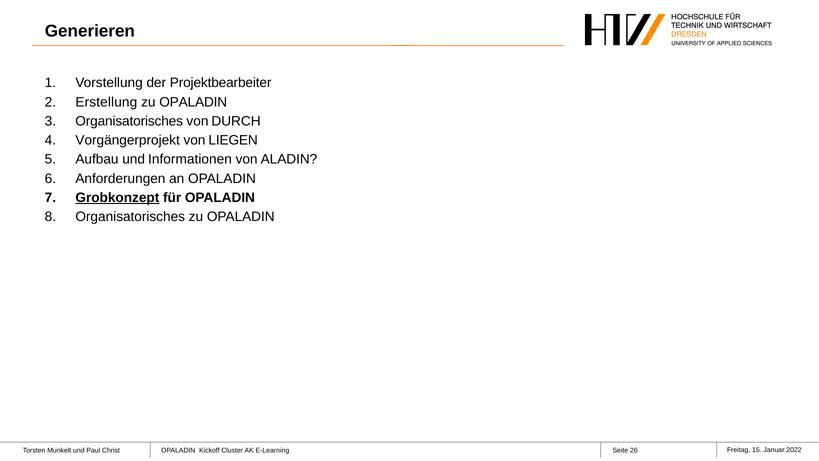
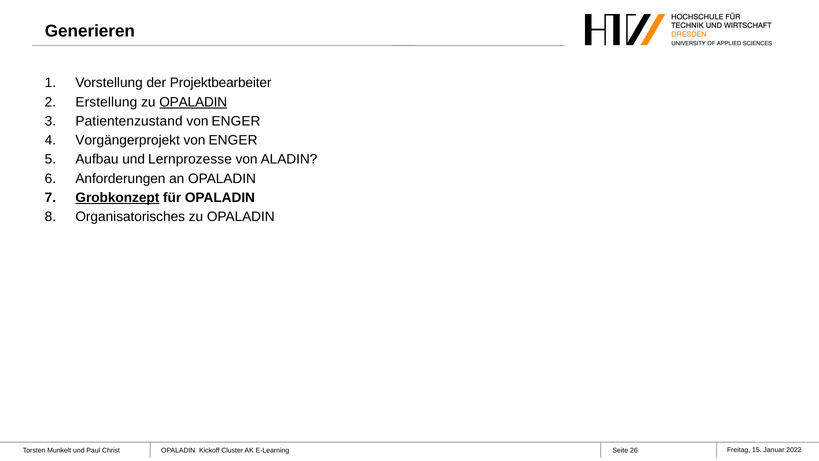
OPALADIN underline: none -> present (193, 102)
Organisatorisches: Organisatorisches -> Patientenzustand (129, 121)
DURCH: DURCH -> ENGER (236, 121)
LIEGEN: LIEGEN -> ENGER (233, 140)
Informationen: Informationen -> Lernprozesse (190, 159)
